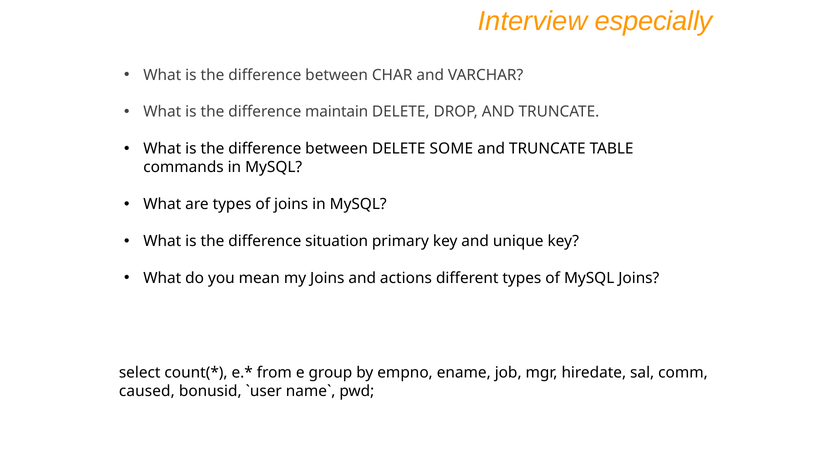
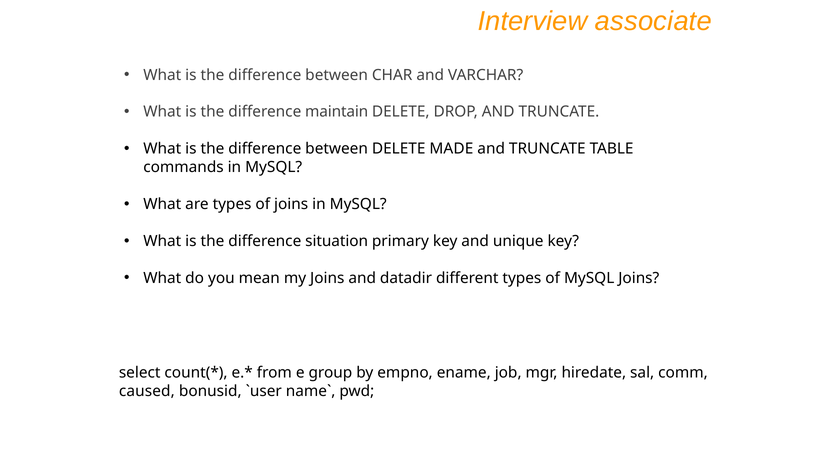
especially: especially -> associate (653, 21)
SOME: SOME -> MADE (451, 149)
actions: actions -> datadir (406, 278)
